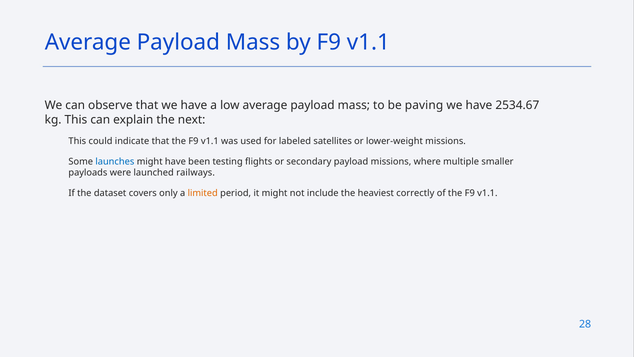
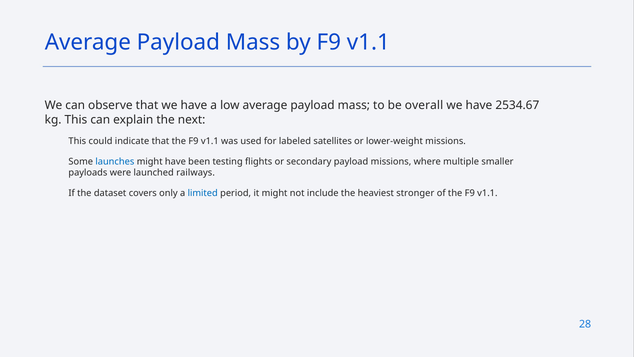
paving: paving -> overall (424, 105)
limited colour: orange -> blue (203, 193)
correctly: correctly -> stronger (415, 193)
